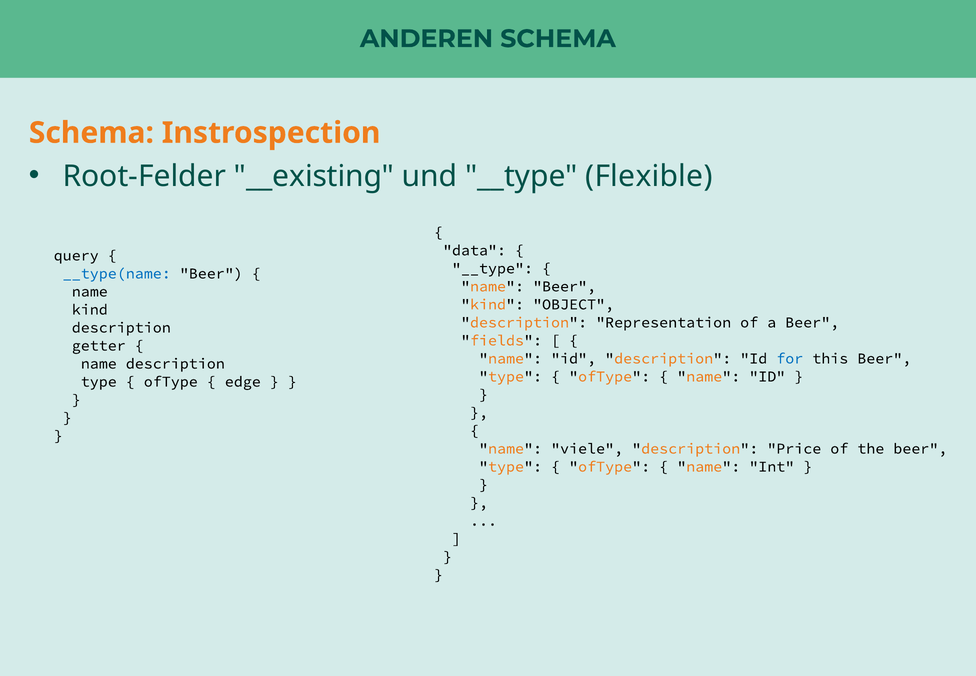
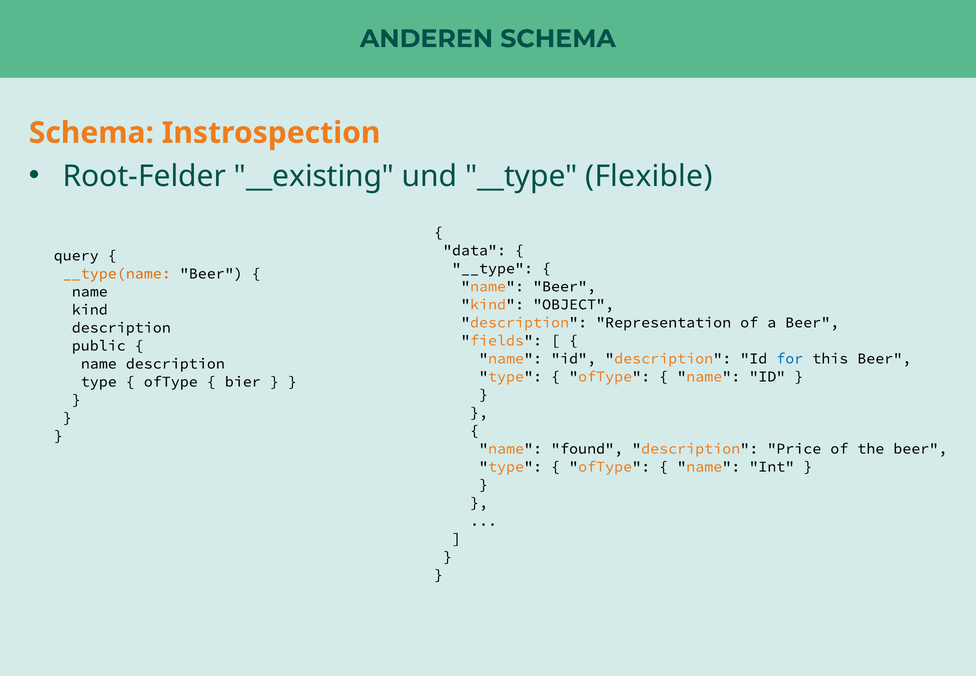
__type(name colour: blue -> orange (117, 273)
getter: getter -> public (99, 345)
edge: edge -> bier (243, 381)
viele: viele -> found (587, 448)
